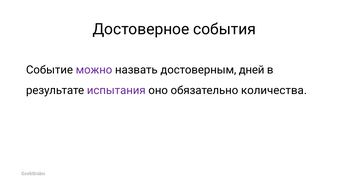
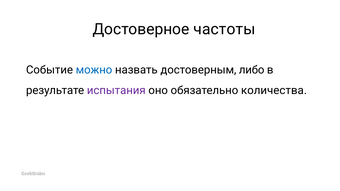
события: события -> частоты (224, 29)
можно colour: purple -> blue (94, 70)
дней: дней -> либо (252, 70)
